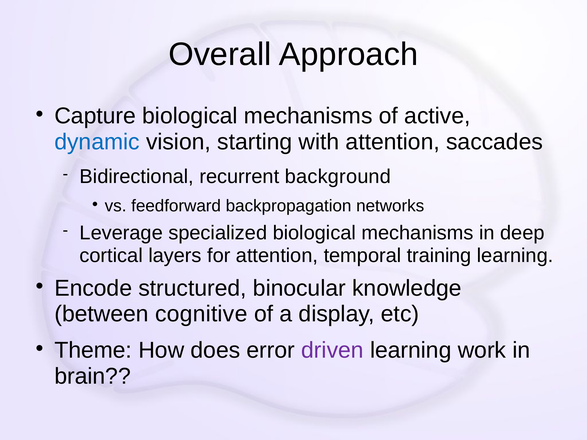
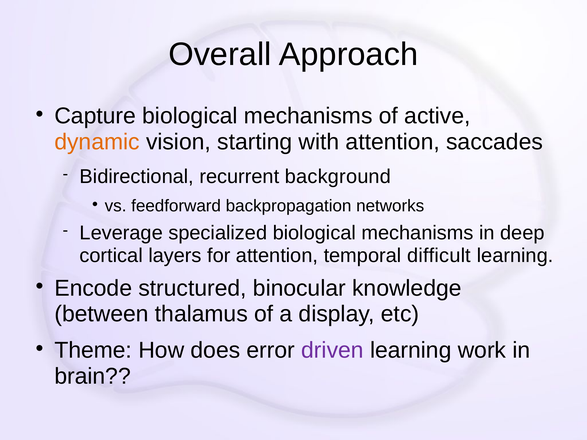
dynamic colour: blue -> orange (97, 142)
training: training -> difficult (439, 256)
cognitive: cognitive -> thalamus (201, 314)
